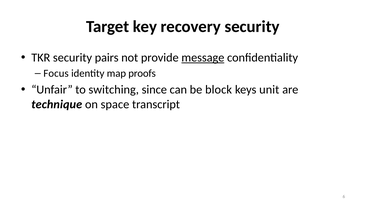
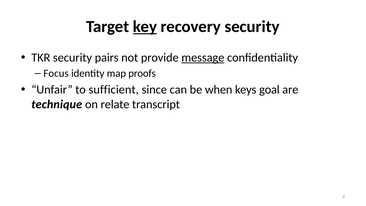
key underline: none -> present (145, 27)
switching: switching -> sufficient (114, 90)
block: block -> when (219, 90)
unit: unit -> goal (269, 90)
space: space -> relate (115, 104)
